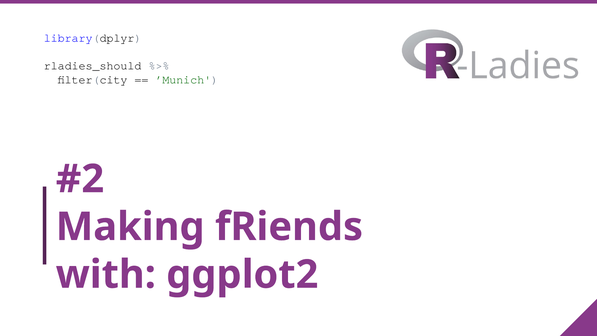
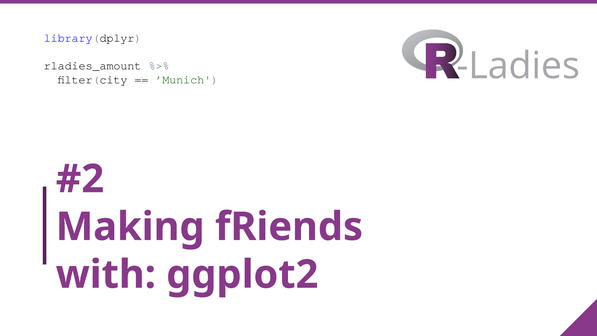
rladies_should: rladies_should -> rladies_amount (93, 66)
